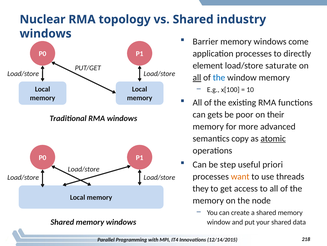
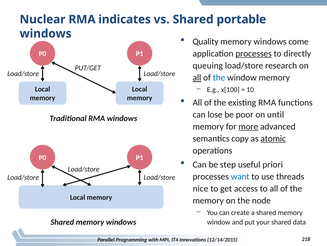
topology: topology -> indicates (125, 19)
industry: industry -> portable (241, 19)
Barrier: Barrier -> Quality (206, 42)
processes underline: none -> present (254, 53)
element: element -> queuing (208, 65)
saturate: saturate -> research (281, 65)
gets: gets -> lose (215, 114)
their: their -> until (276, 114)
more underline: none -> present (248, 126)
want colour: orange -> blue (240, 176)
they: they -> nice (200, 188)
